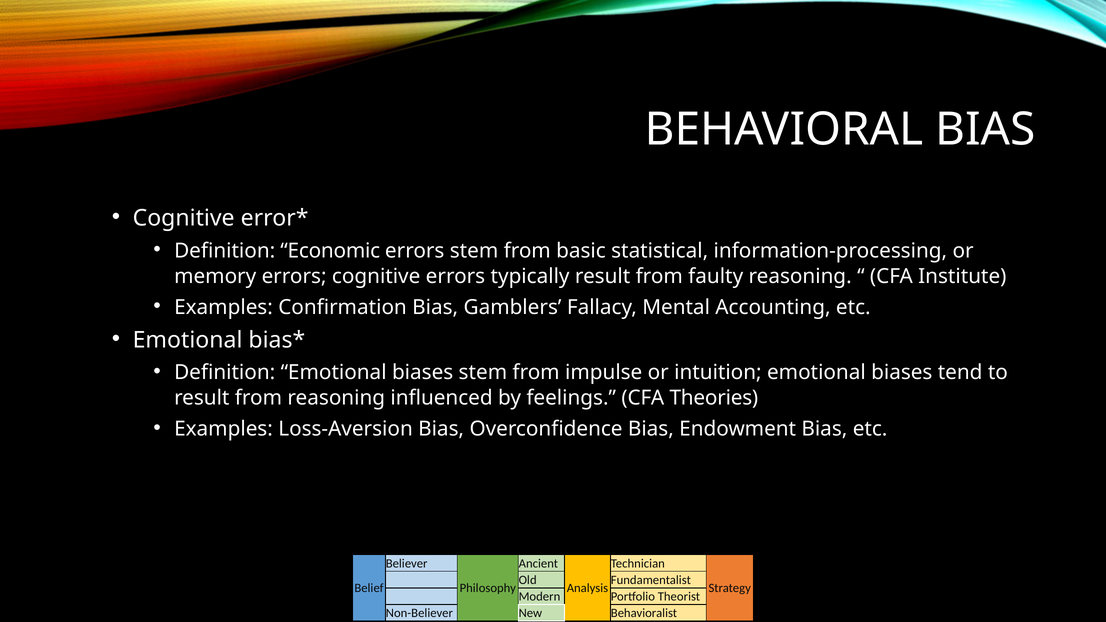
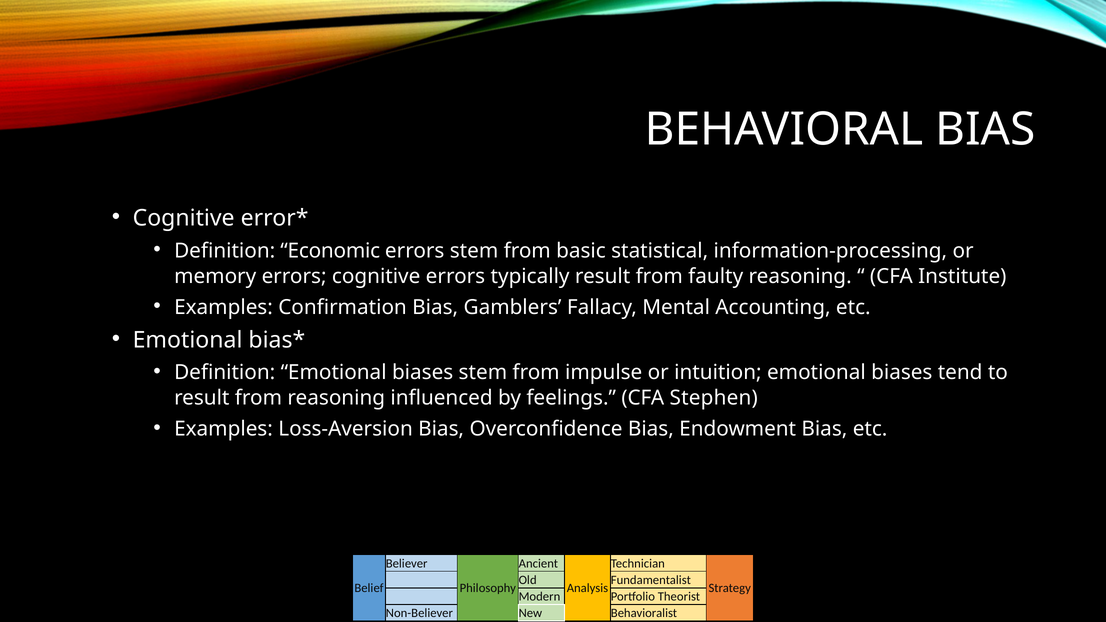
Theories: Theories -> Stephen (714, 398)
